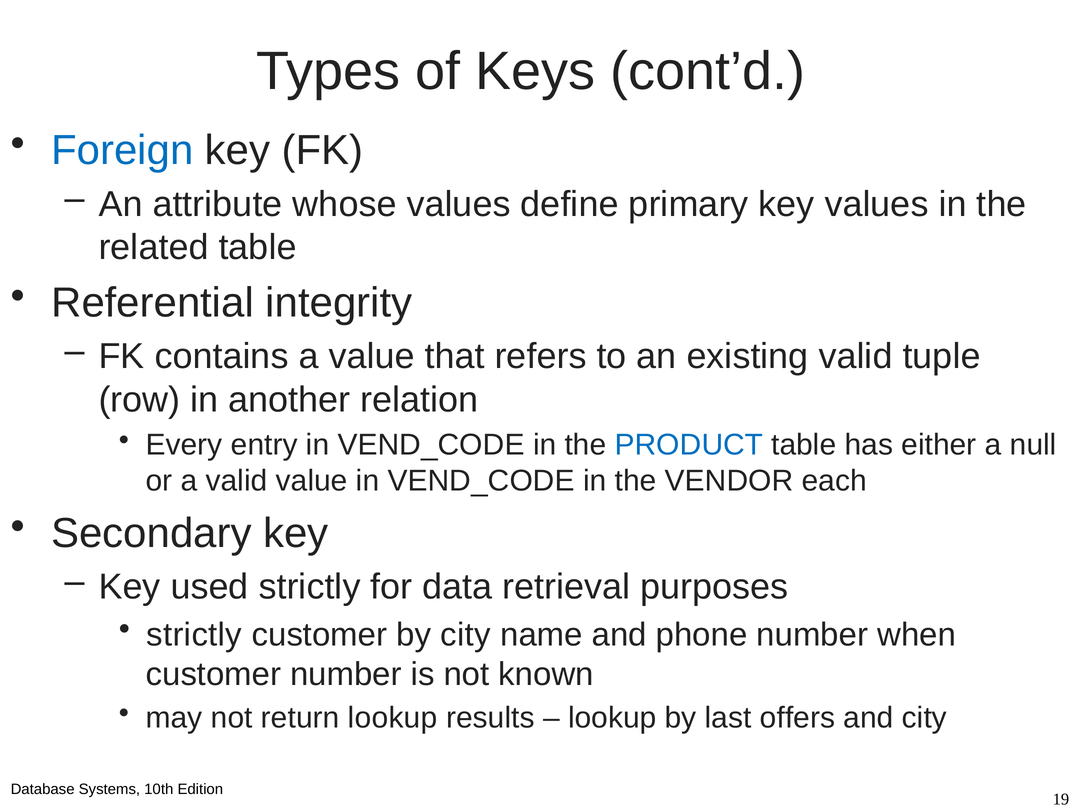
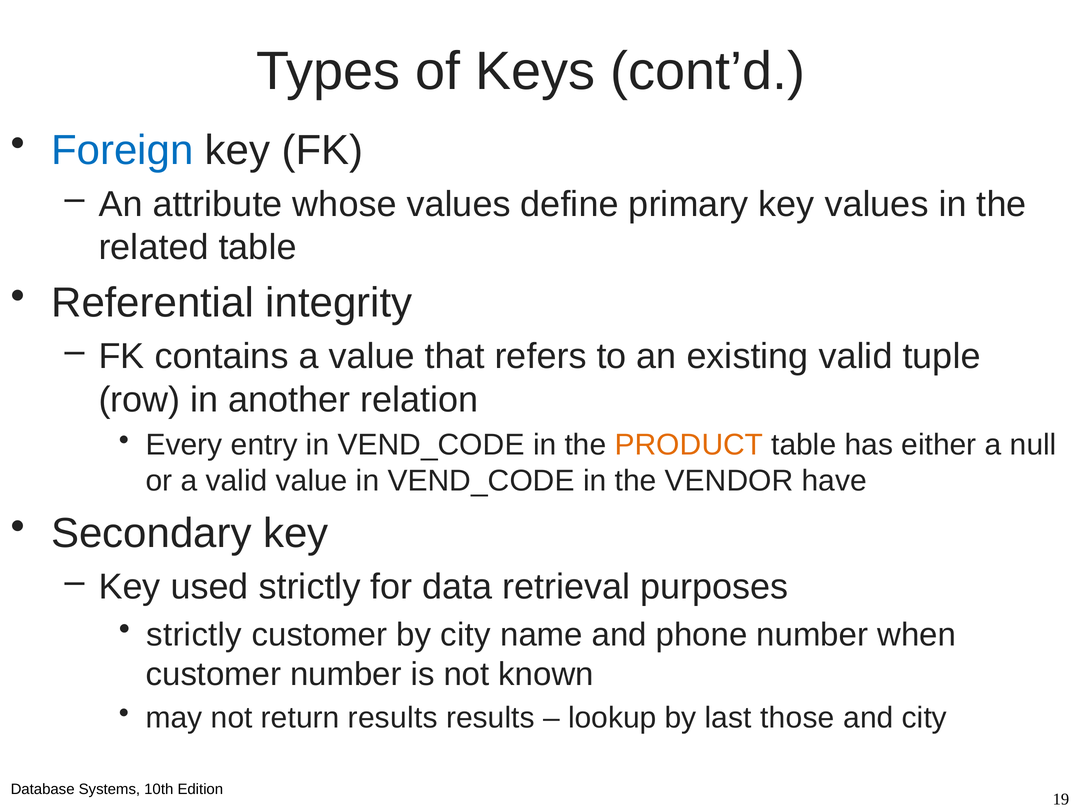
PRODUCT colour: blue -> orange (689, 445)
each: each -> have (834, 481)
return lookup: lookup -> results (393, 718)
offers: offers -> those (797, 718)
